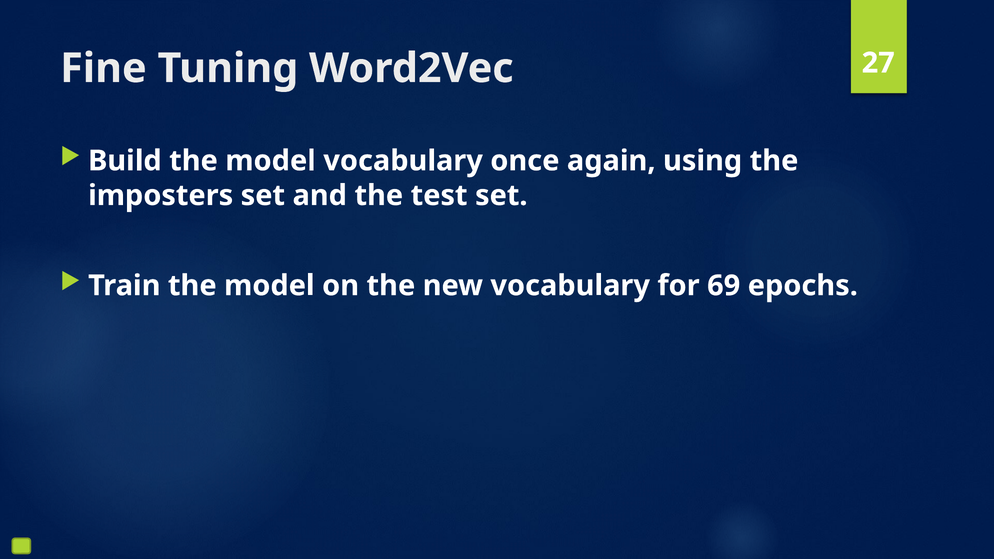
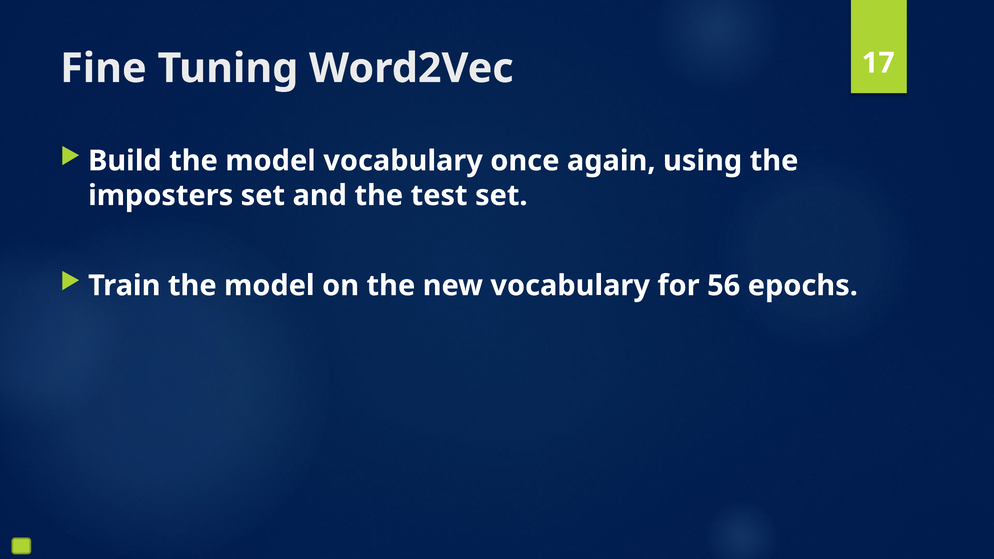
27: 27 -> 17 (878, 63)
69: 69 -> 56 (724, 286)
